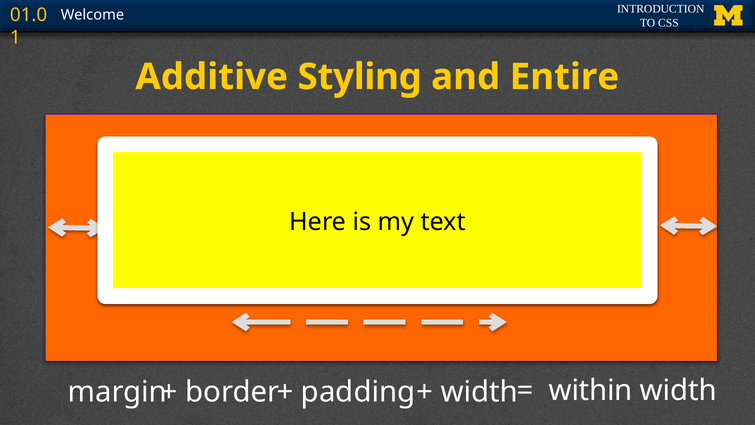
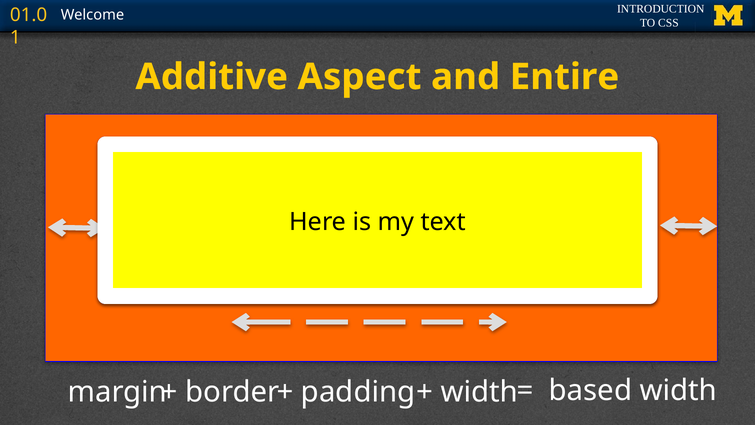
Styling: Styling -> Aspect (360, 77)
within: within -> based (590, 391)
